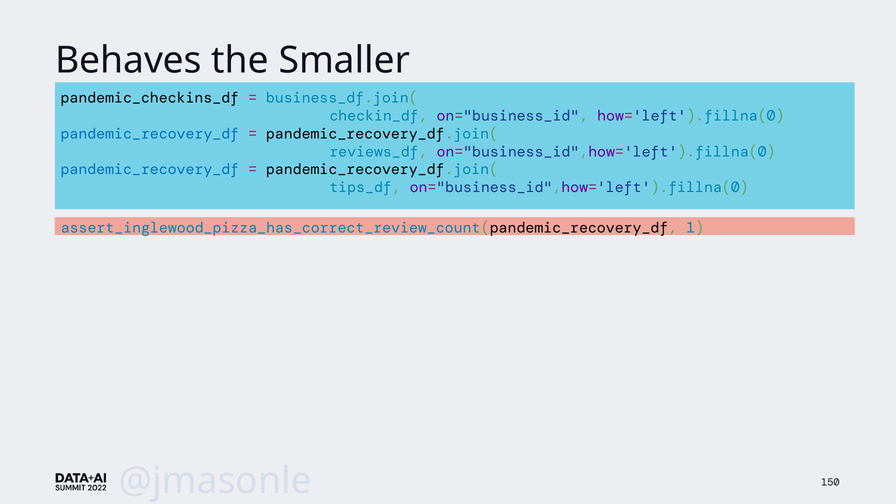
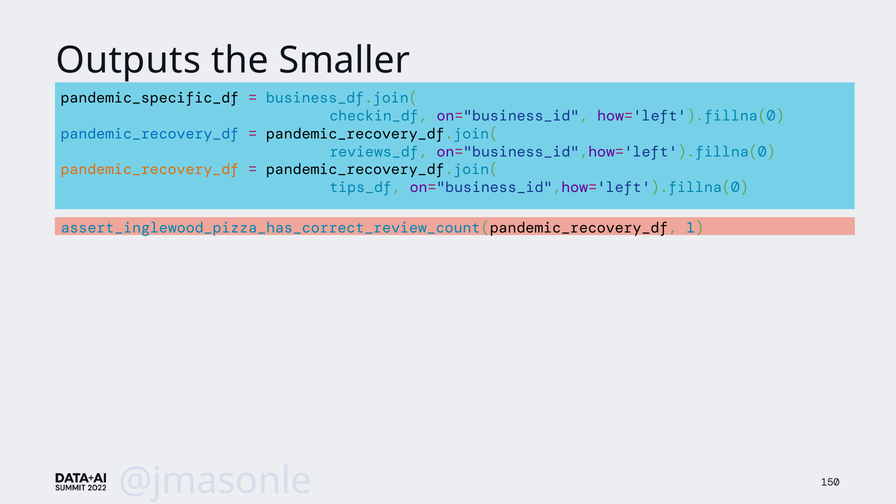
Behaves: Behaves -> Outputs (128, 61)
pandemic_checkins_df: pandemic_checkins_df -> pandemic_specific_df (150, 98)
pandemic_recovery_df colour: blue -> orange (150, 170)
